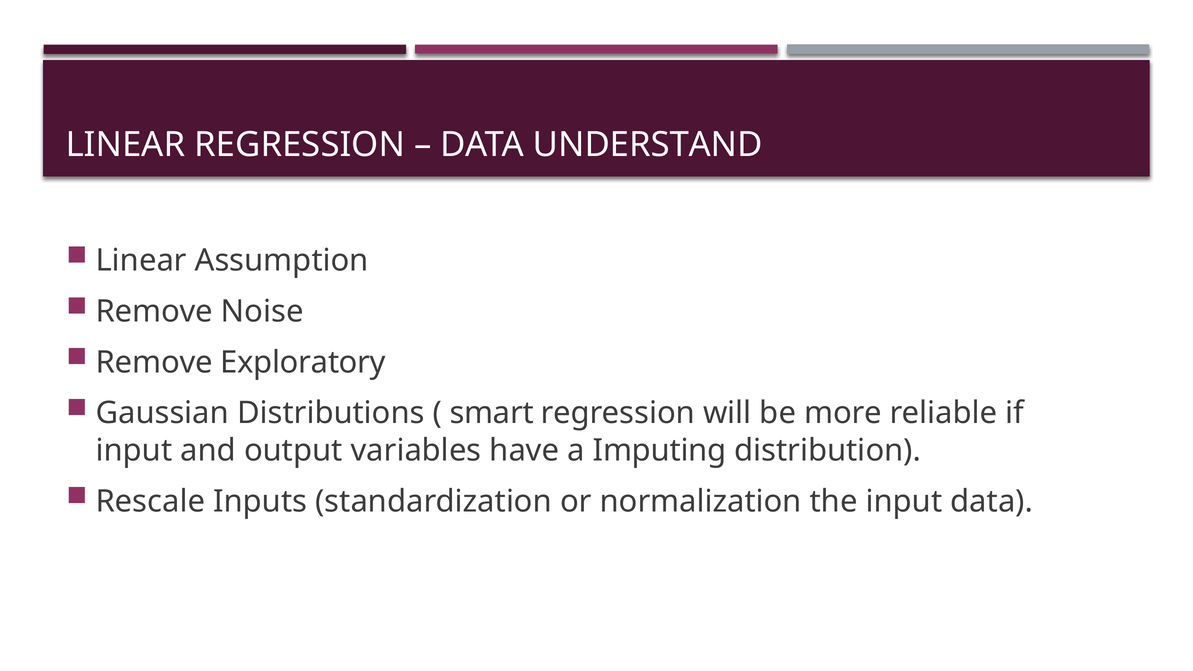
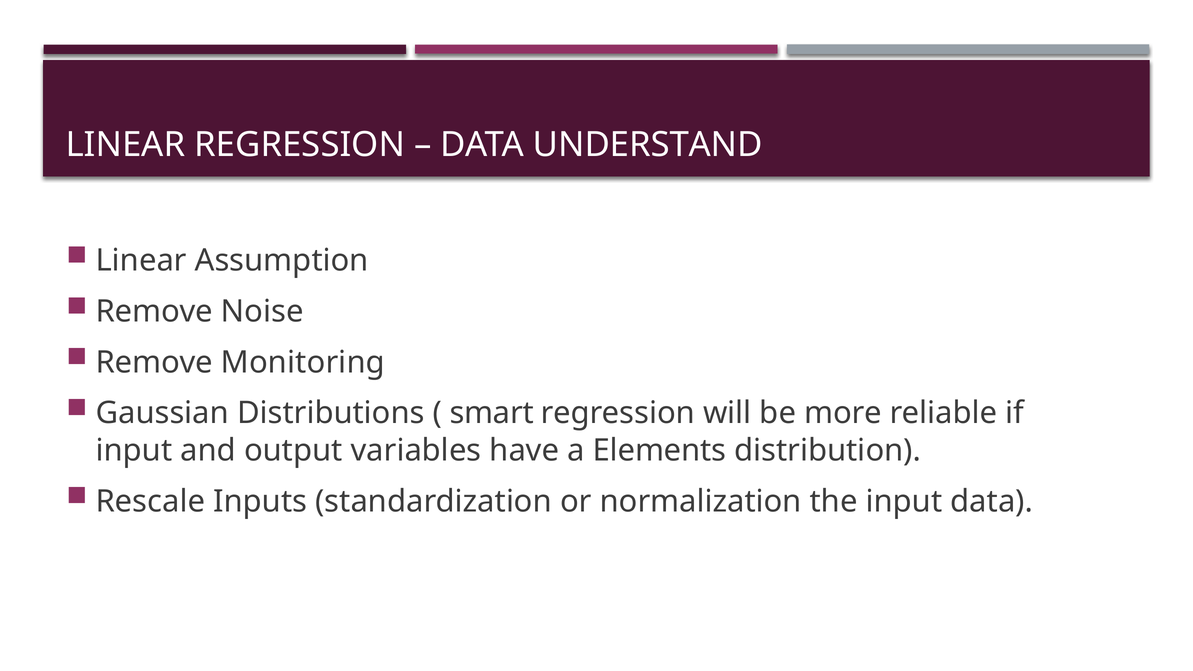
Exploratory: Exploratory -> Monitoring (303, 362)
Imputing: Imputing -> Elements (660, 451)
